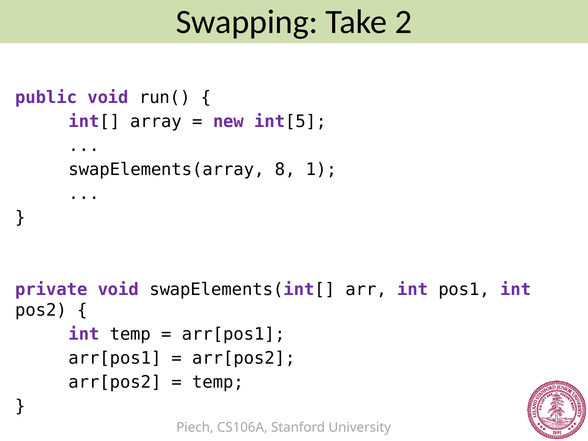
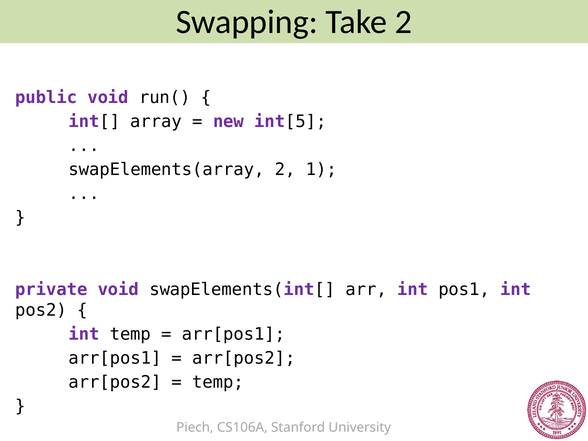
swapElements(array 8: 8 -> 2 (285, 169)
